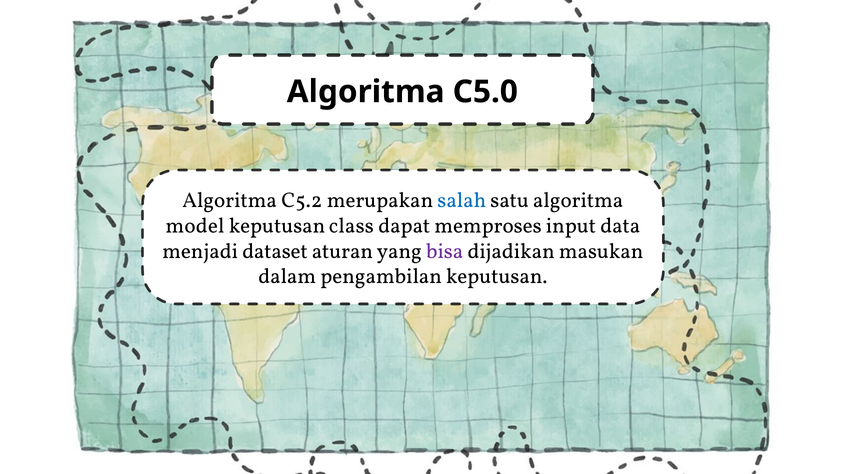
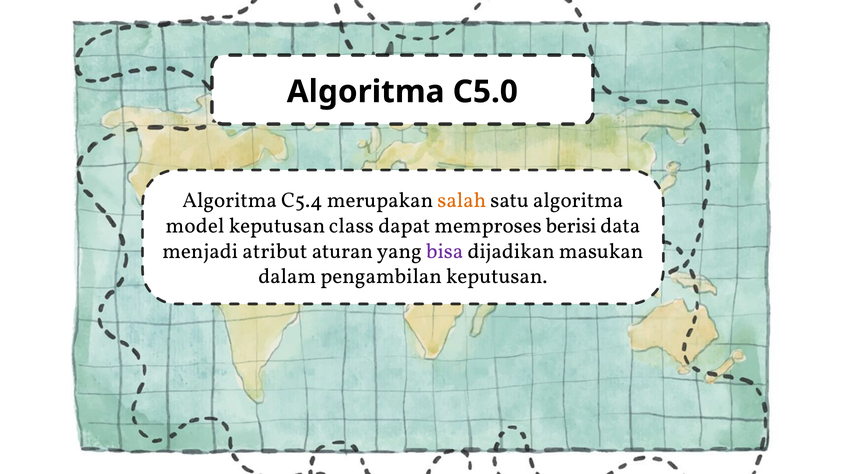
C5.2: C5.2 -> C5.4 (302, 200)
salah colour: blue -> orange (462, 200)
input: input -> berisi (571, 226)
dataset: dataset -> atribut (275, 251)
